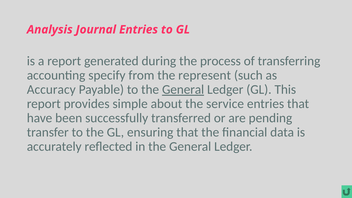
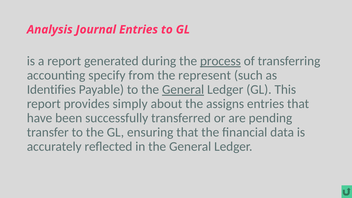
process underline: none -> present (220, 61)
Accuracy: Accuracy -> Identifies (51, 90)
simple: simple -> simply (130, 104)
service: service -> assigns (225, 104)
